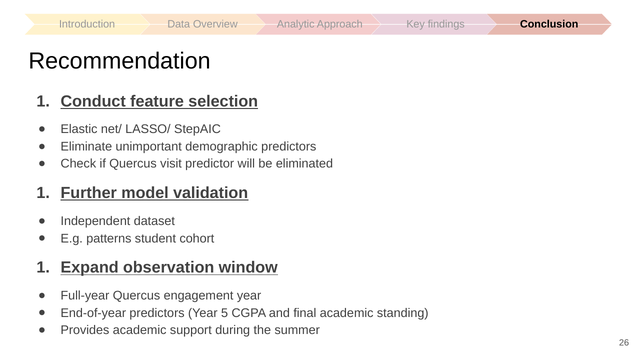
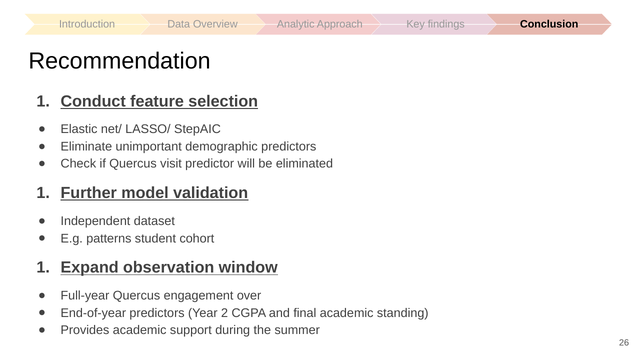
engagement year: year -> over (249, 296)
5: 5 -> 2 (224, 313)
